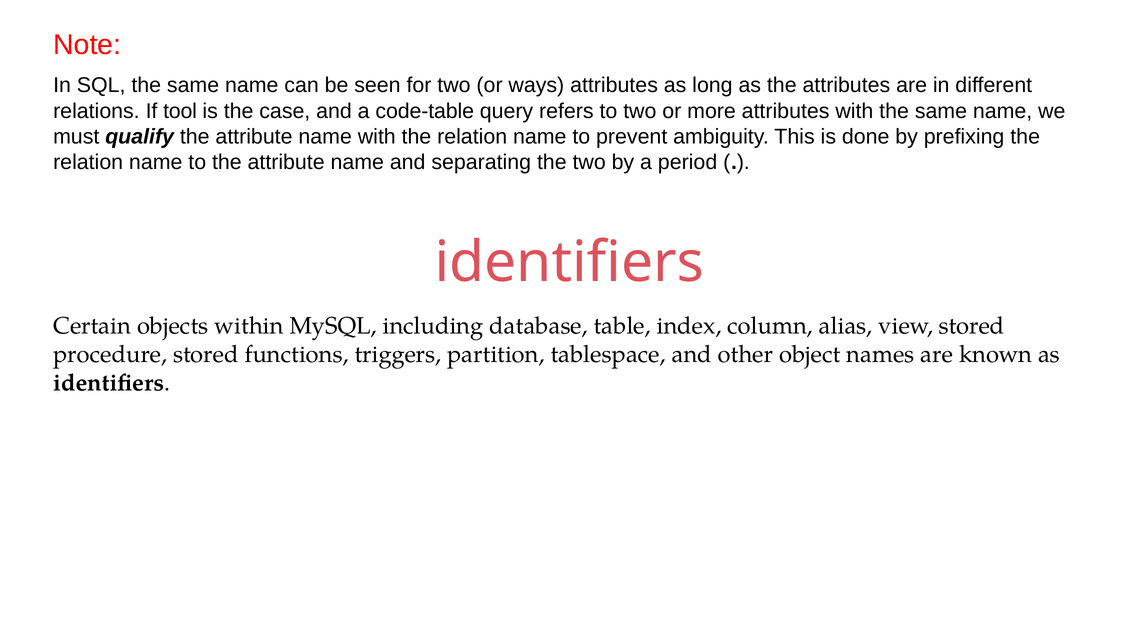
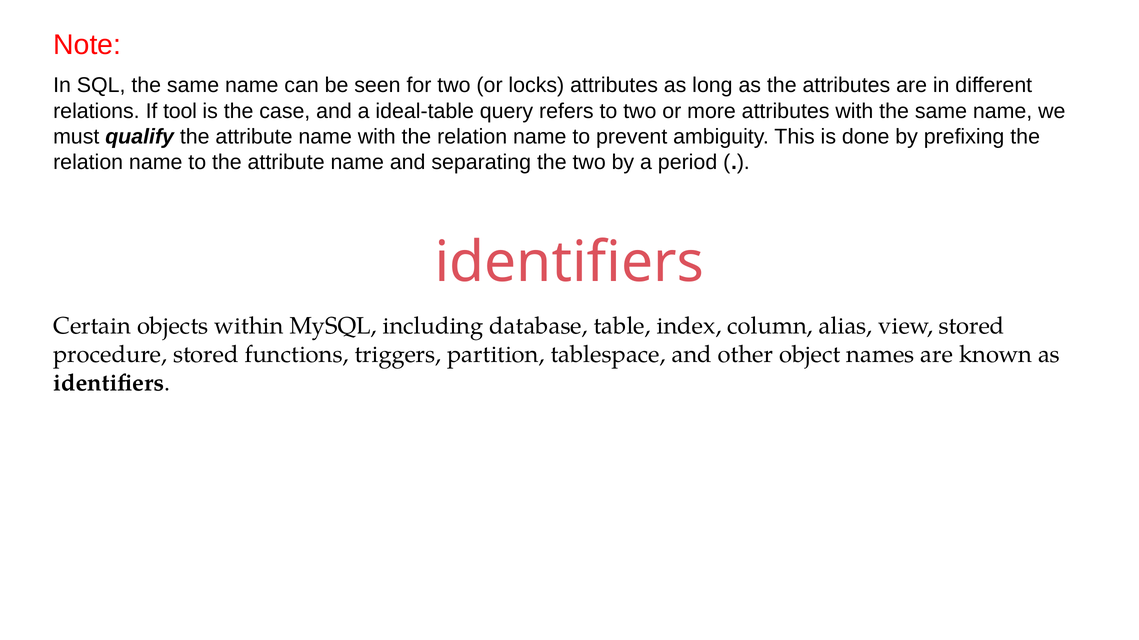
ways: ways -> locks (536, 85)
code-table: code-table -> ideal-table (425, 111)
